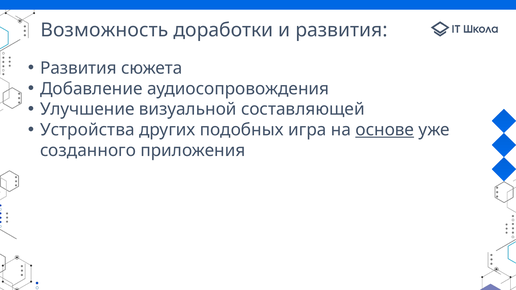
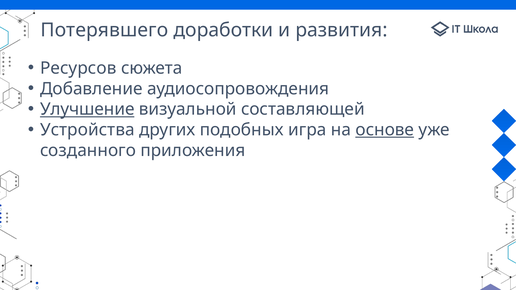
Возможность: Возможность -> Потерявшего (104, 30)
Развития: Развития -> Ресурсов (78, 68)
Улучшение underline: none -> present (87, 109)
